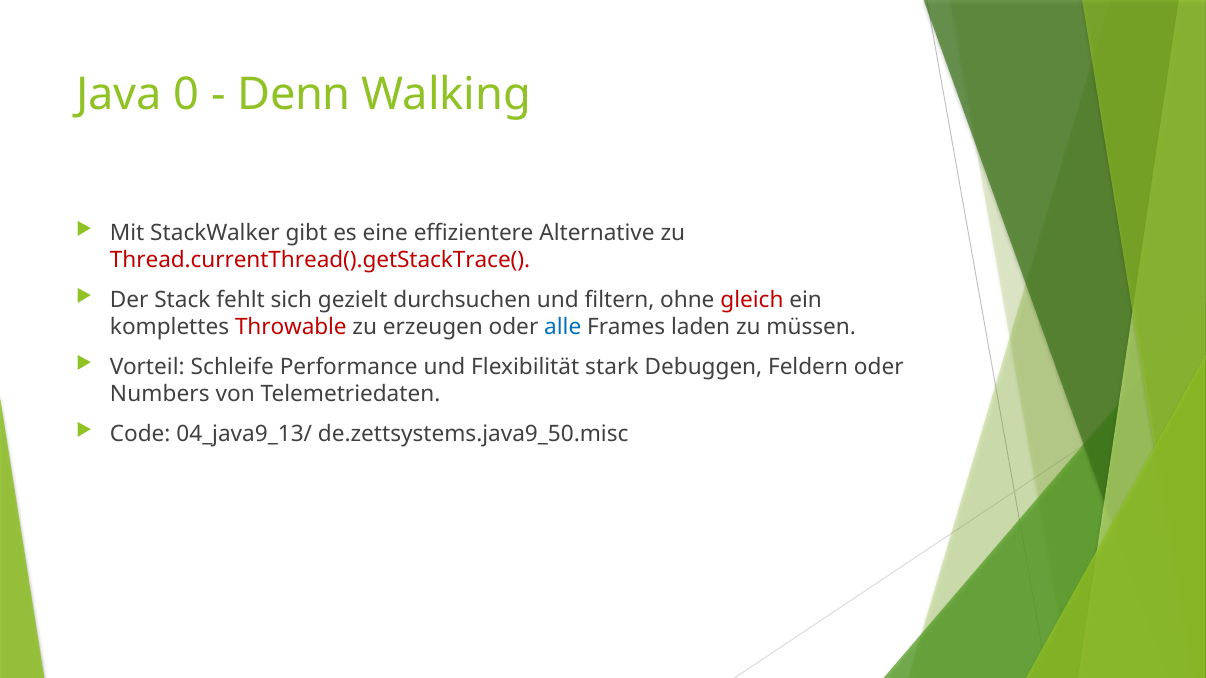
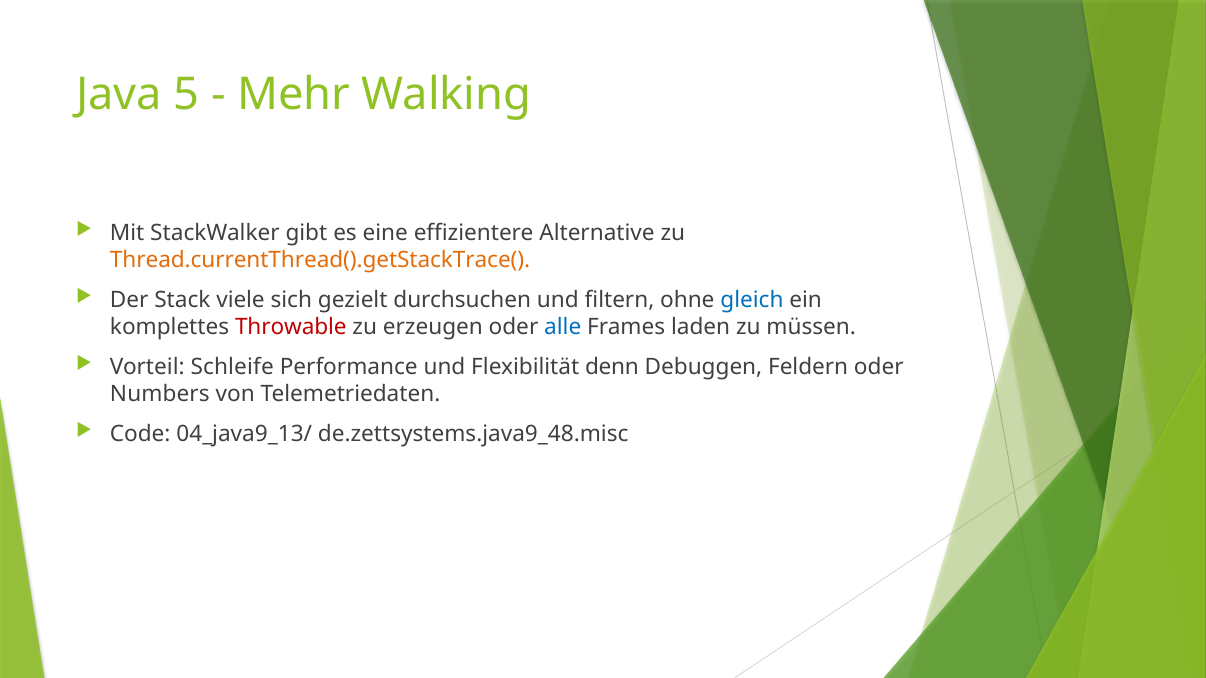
0: 0 -> 5 (187, 95)
Denn: Denn -> Mehr (294, 95)
Thread.currentThread().getStackTrace( colour: red -> orange (320, 261)
fehlt: fehlt -> viele (241, 300)
gleich colour: red -> blue (752, 300)
stark: stark -> denn (612, 367)
de.zettsystems.java9_50.misc: de.zettsystems.java9_50.misc -> de.zettsystems.java9_48.misc (473, 434)
